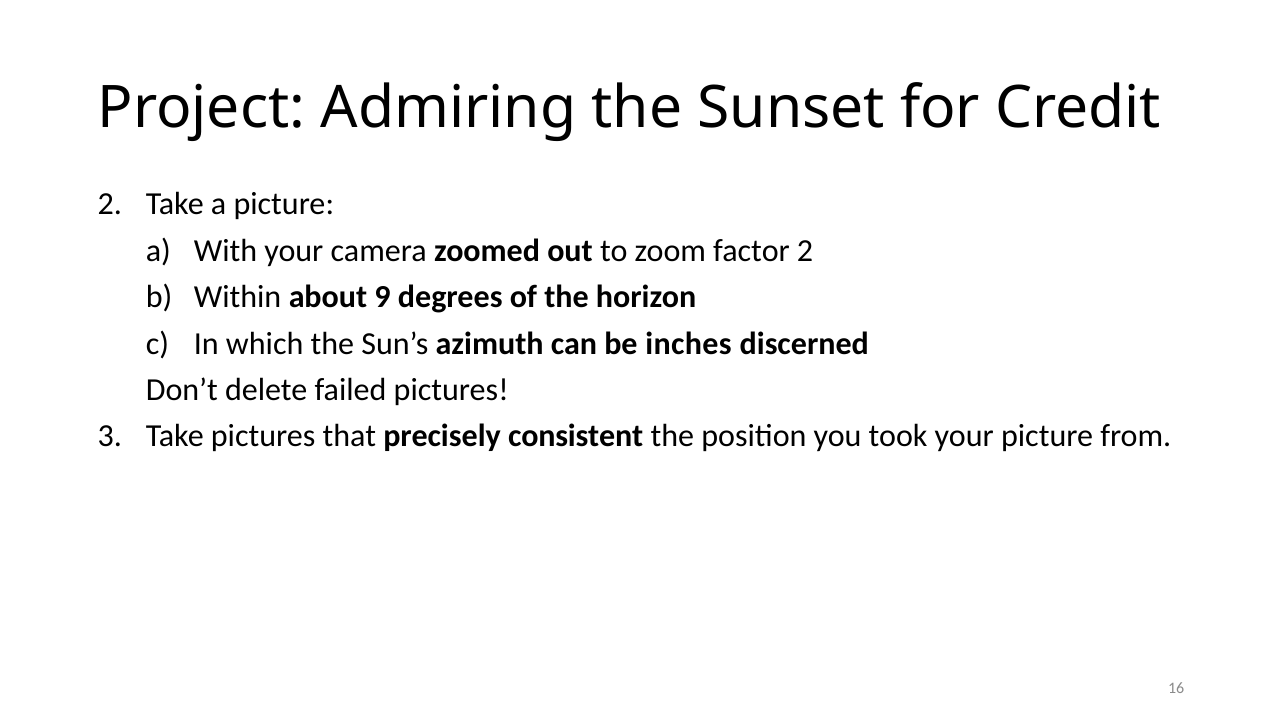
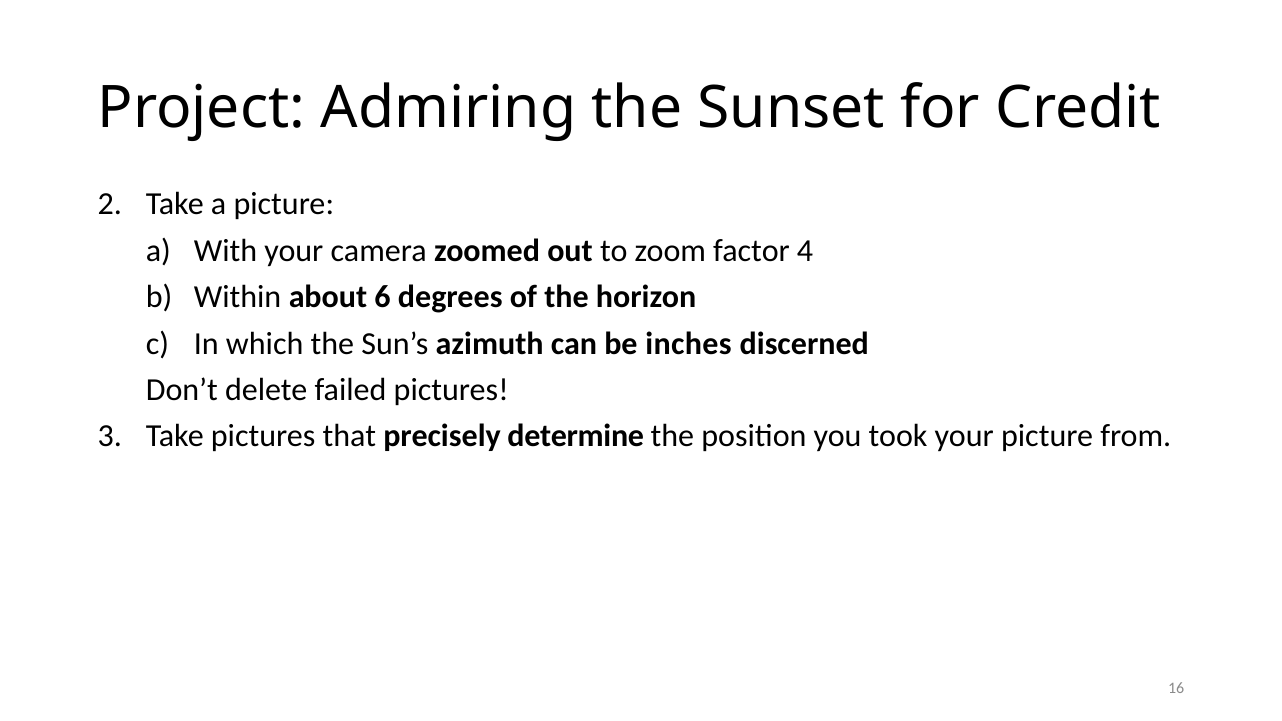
factor 2: 2 -> 4 (805, 251)
9: 9 -> 6 (383, 297)
consistent: consistent -> determine (576, 436)
